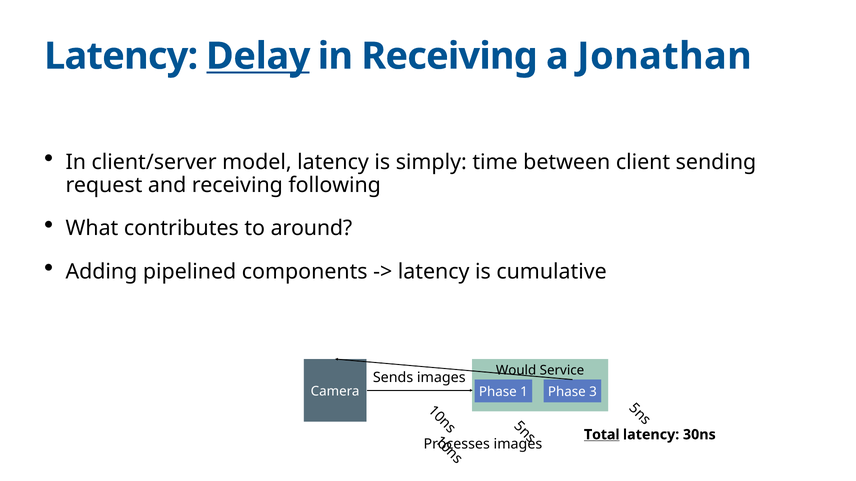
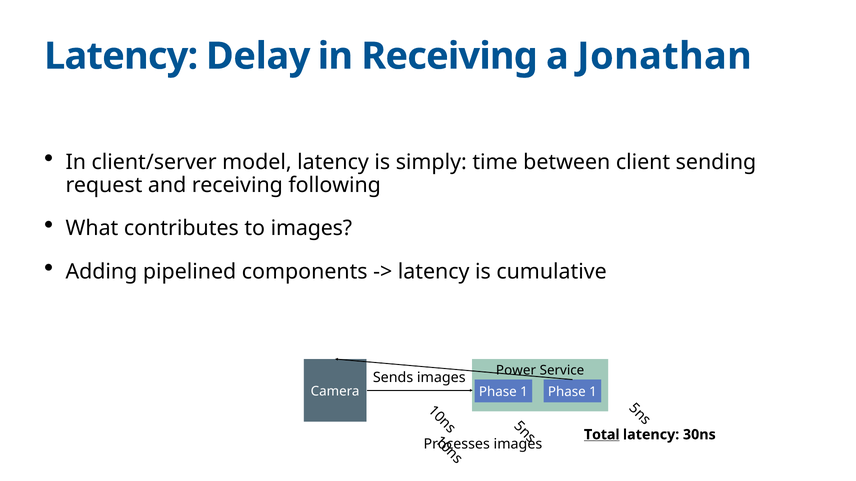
Delay underline: present -> none (258, 56)
to around: around -> images (311, 229)
Would: Would -> Power (516, 371)
1 Phase 3: 3 -> 1 (593, 392)
